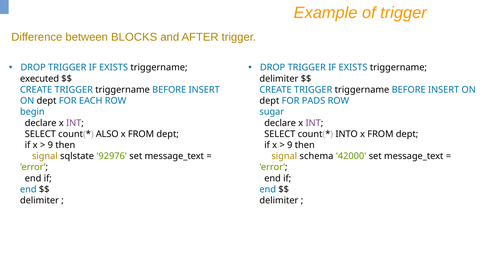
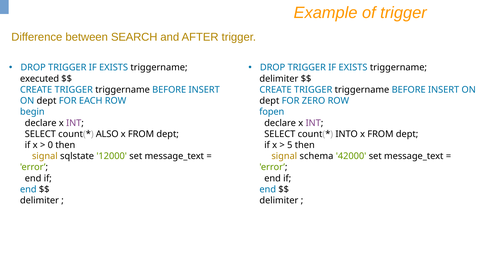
BLOCKS: BLOCKS -> SEARCH (134, 37)
PADS: PADS -> ZERO (314, 101)
sugar: sugar -> fopen (272, 112)
9: 9 -> 0 (50, 145)
9: 9 -> 5 (290, 145)
92976: 92976 -> 12000 (112, 156)
